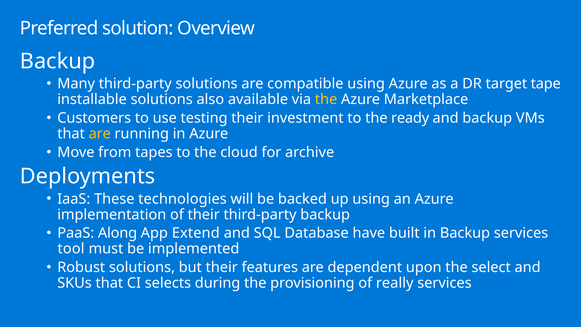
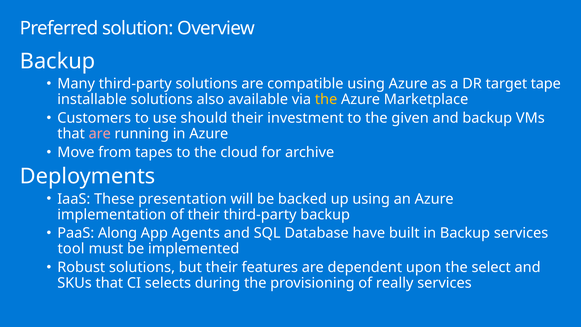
testing: testing -> should (204, 118)
ready: ready -> given (410, 118)
are colour: yellow -> pink (100, 134)
technologies: technologies -> presentation (183, 199)
Extend: Extend -> Agents (196, 233)
